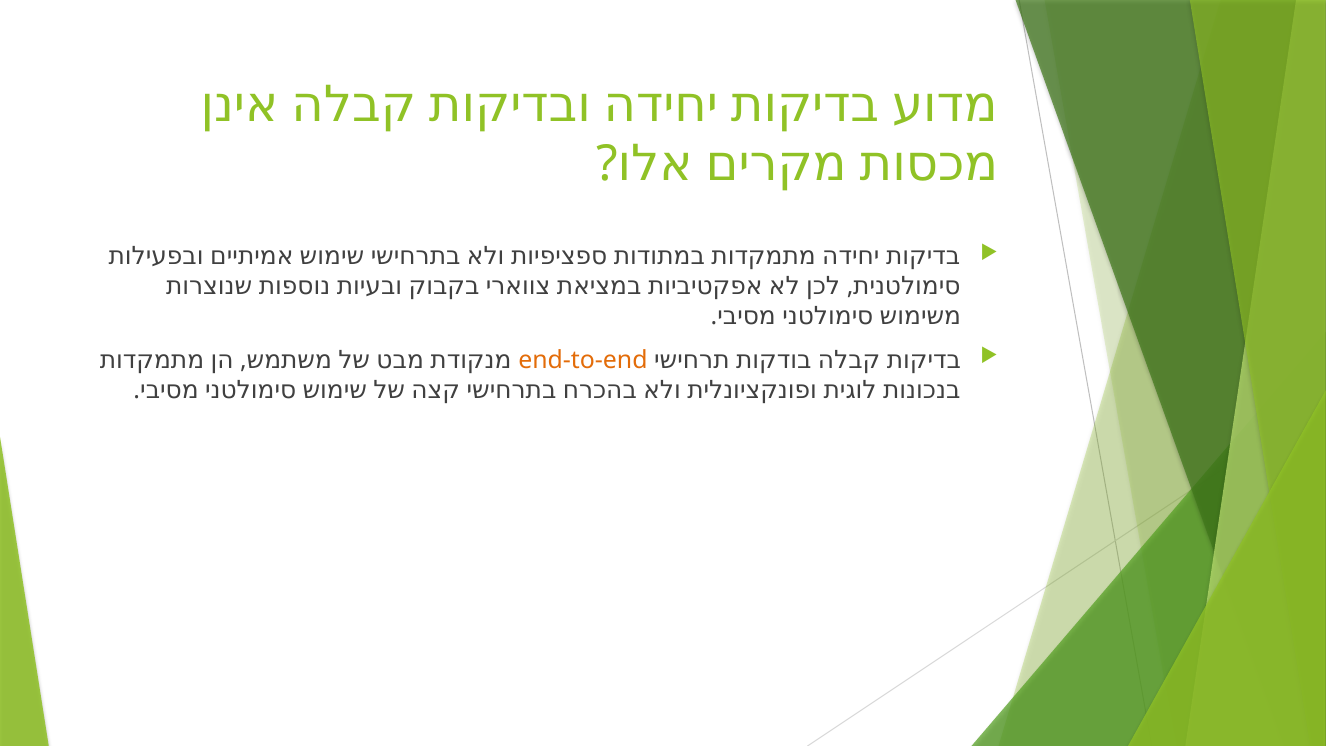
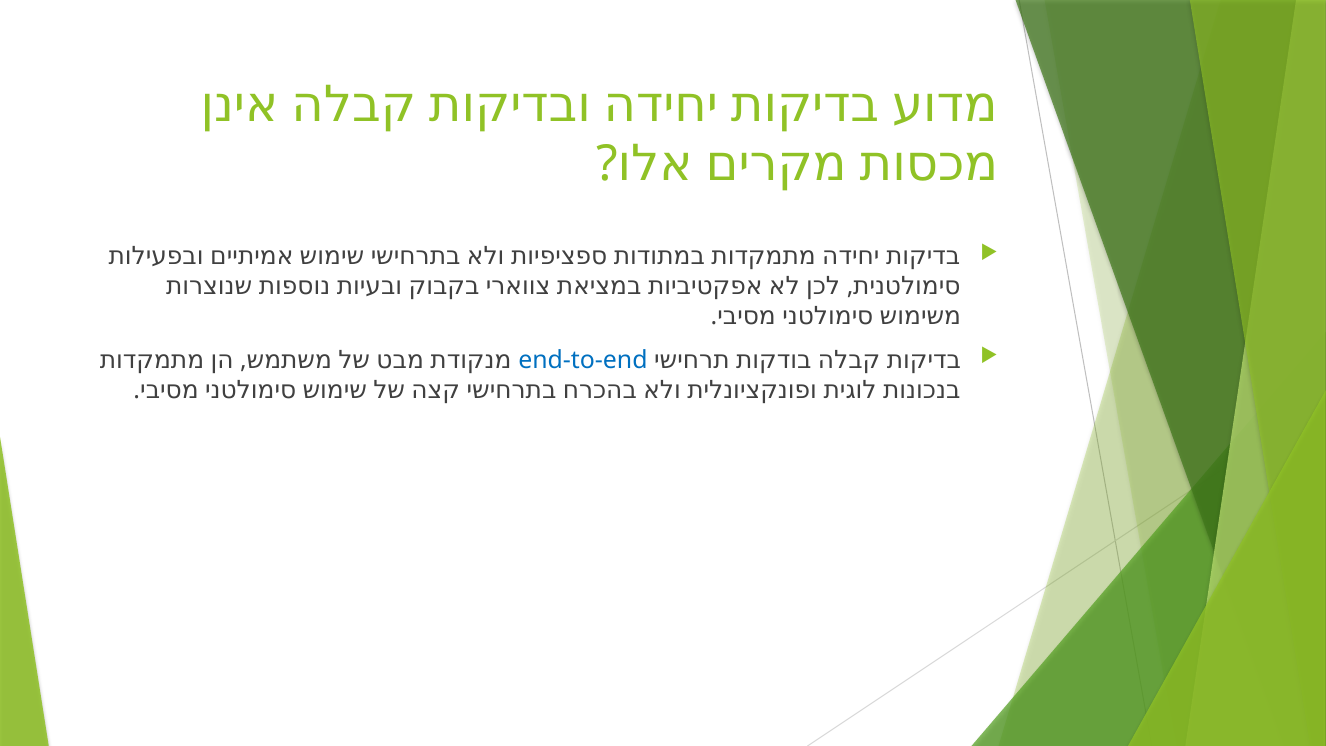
end-to-end colour: orange -> blue (583, 360)
